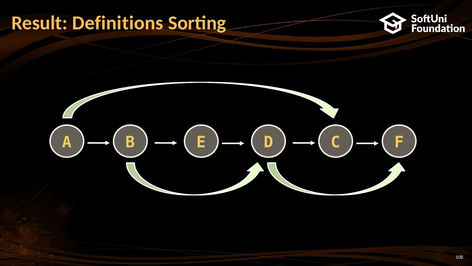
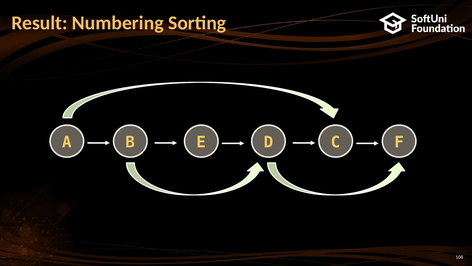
Definitions: Definitions -> Numbering (118, 23)
